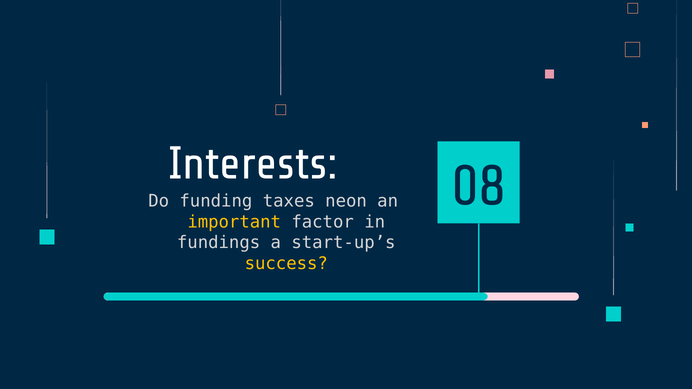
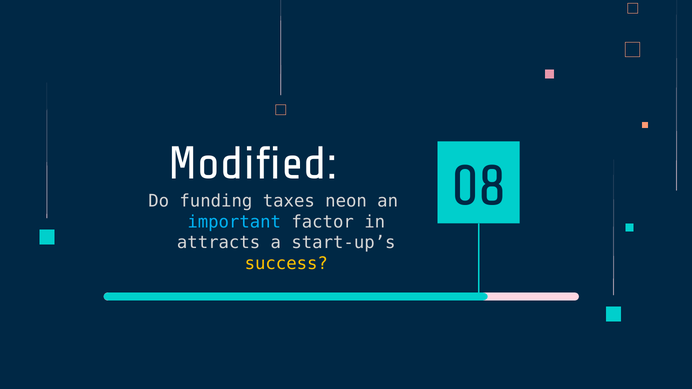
Interests: Interests -> Modified (253, 164)
important colour: yellow -> light blue (234, 222)
fundings: fundings -> attracts (219, 243)
